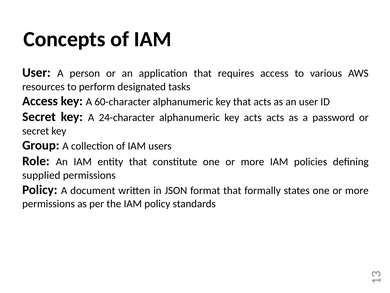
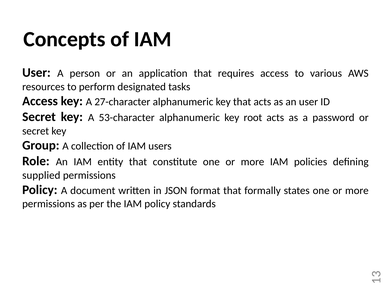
60-character: 60-character -> 27-character (122, 102)
24-character: 24-character -> 53-character (127, 117)
key acts: acts -> root (253, 117)
